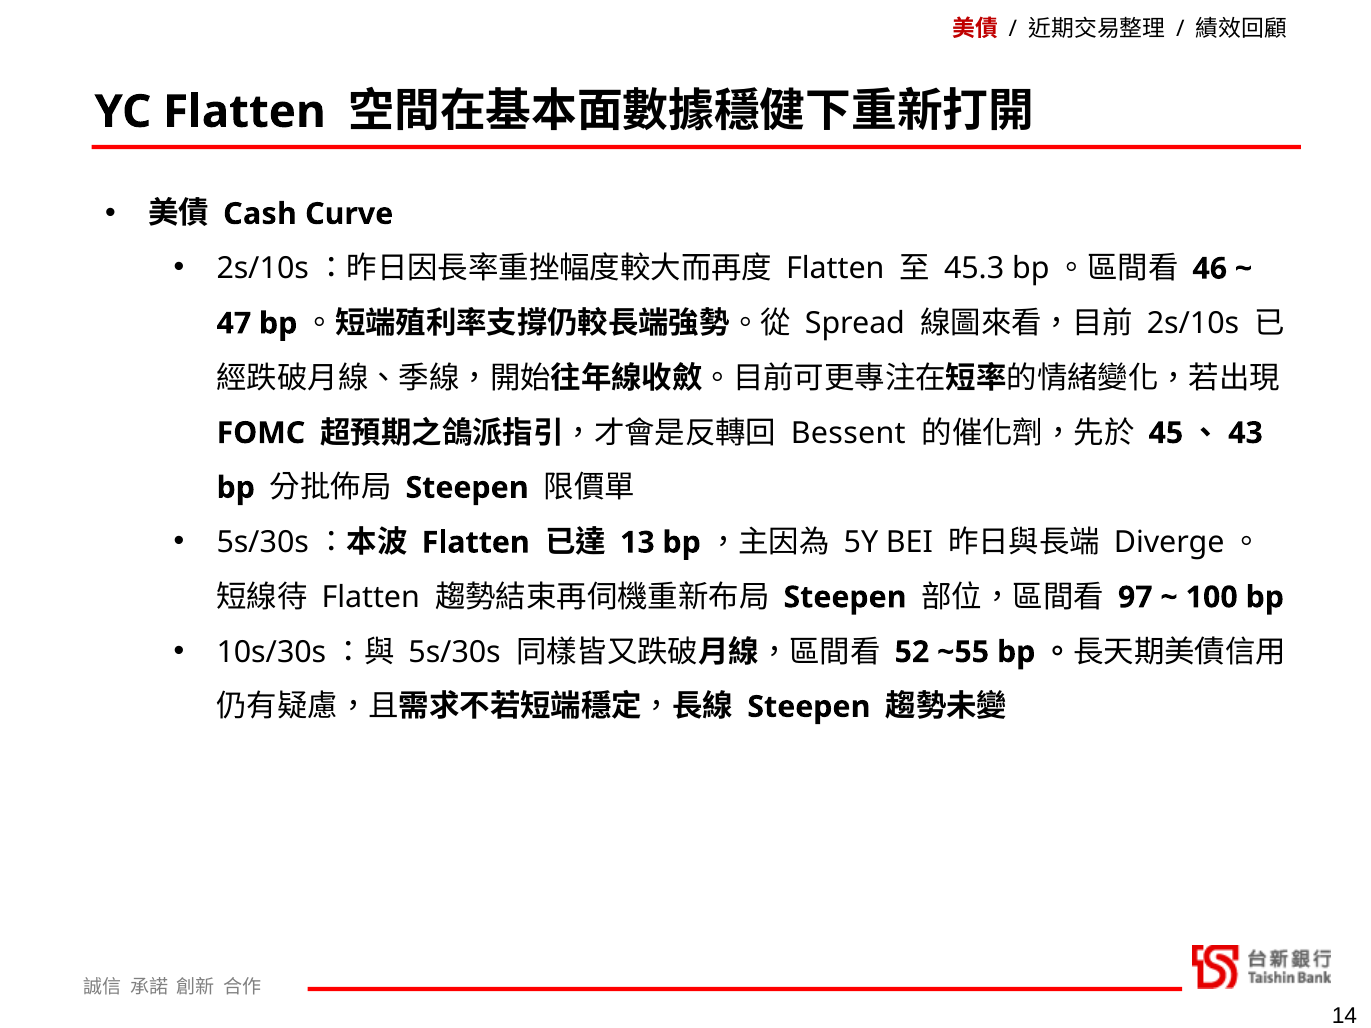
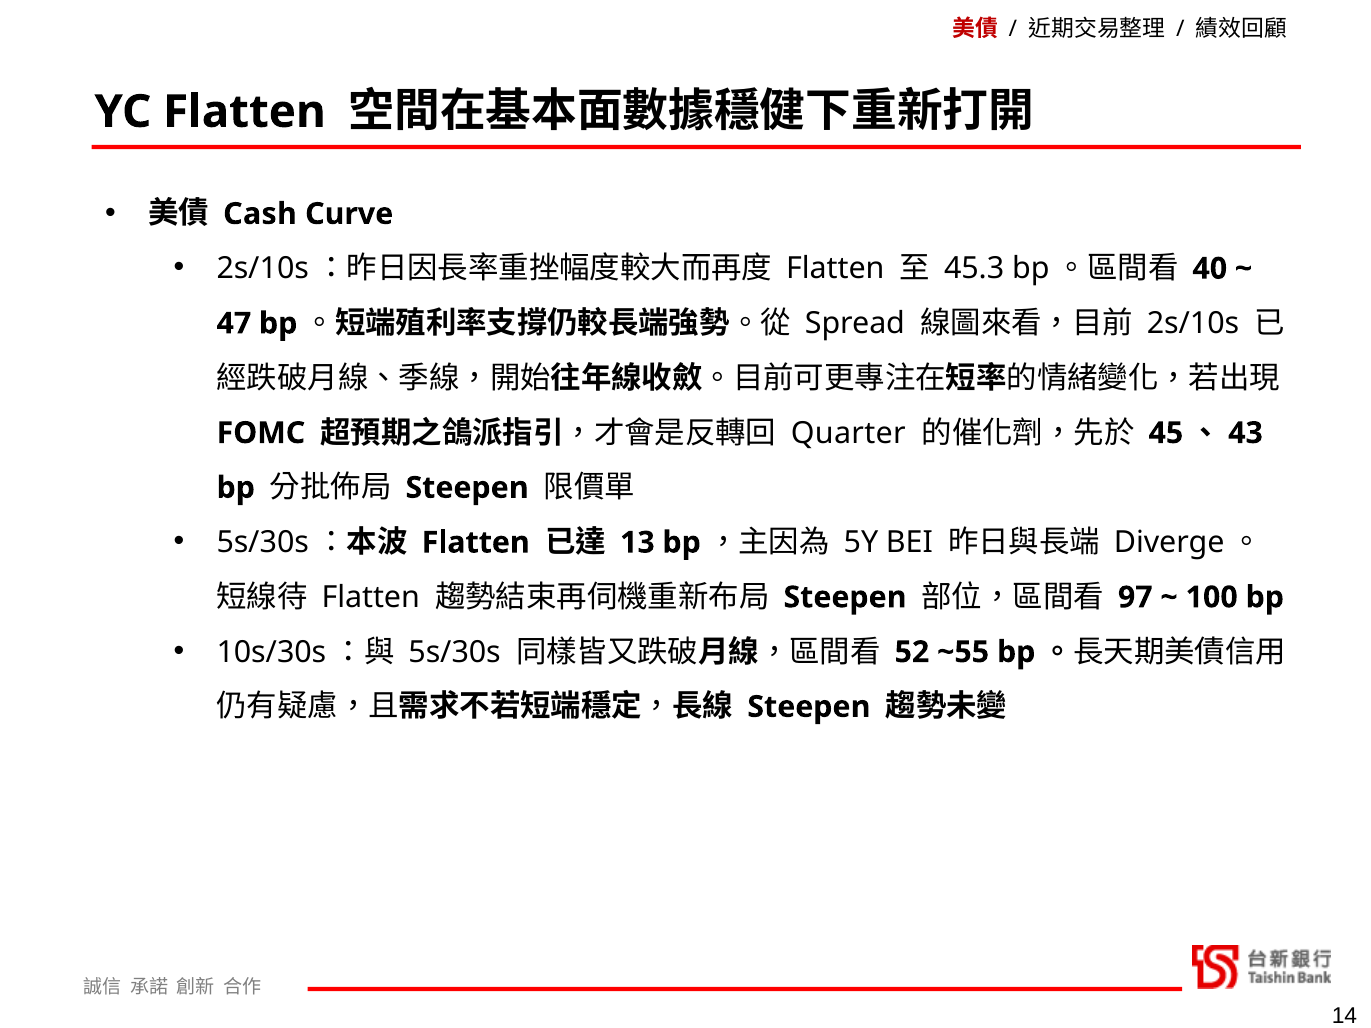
46: 46 -> 40 (1210, 269)
Bessent: Bessent -> Quarter (848, 433)
